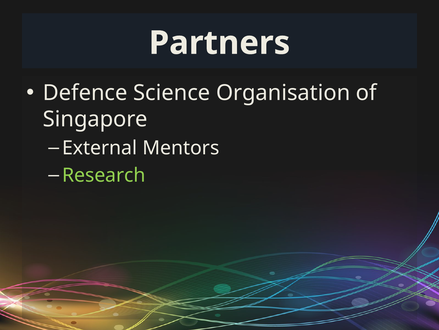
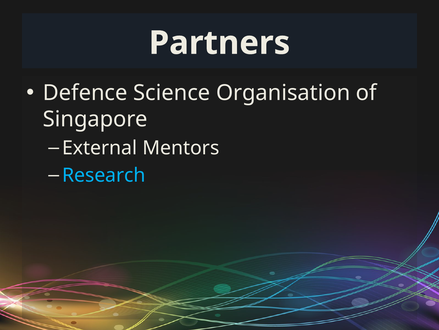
Research colour: light green -> light blue (104, 175)
